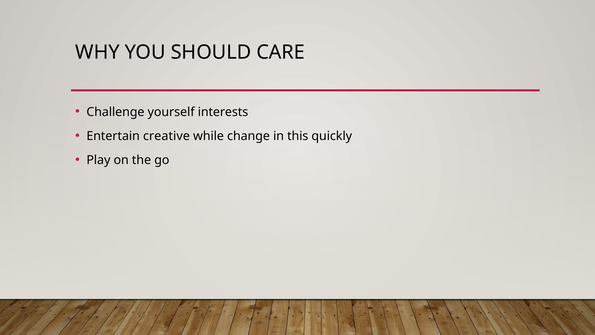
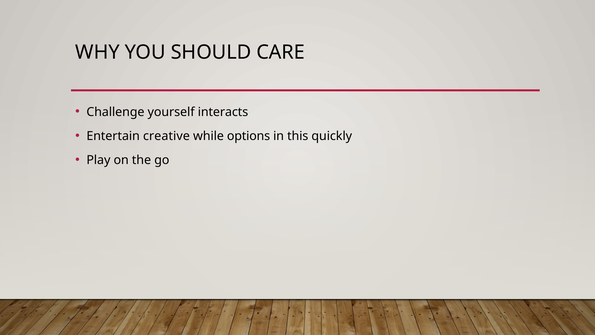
interests: interests -> interacts (223, 112)
change: change -> options (249, 136)
